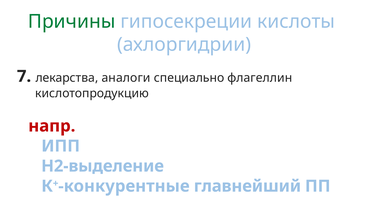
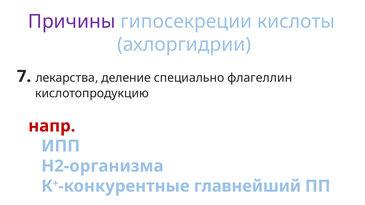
Причины colour: green -> purple (72, 22)
аналоги: аналоги -> деление (126, 78)
Н2-выделение: Н2-выделение -> Н2-организма (102, 166)
